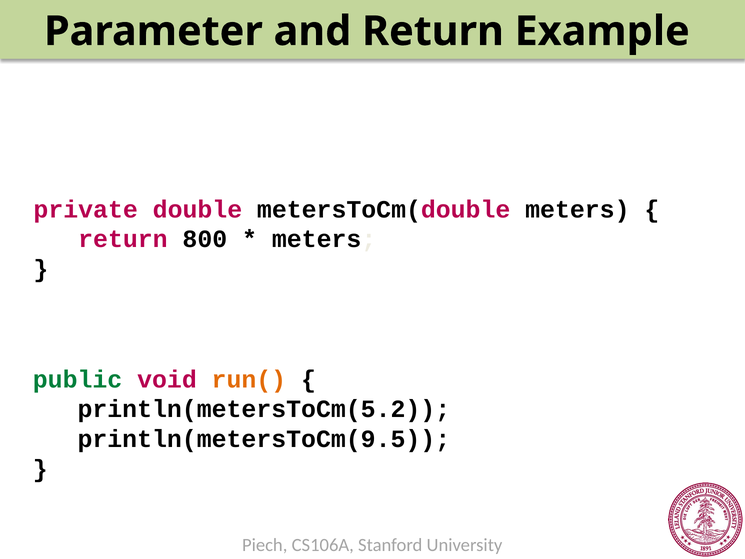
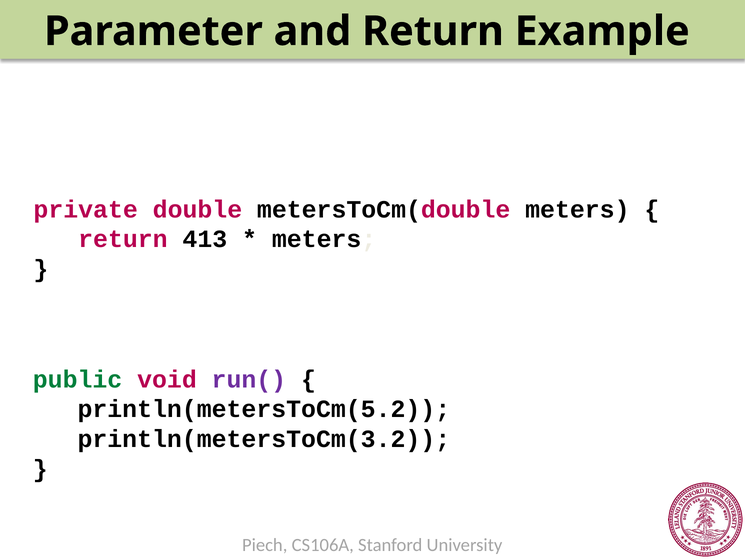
800: 800 -> 413 (205, 239)
run( colour: orange -> purple (249, 379)
println(metersToCm(9.5: println(metersToCm(9.5 -> println(metersToCm(3.2 (264, 439)
